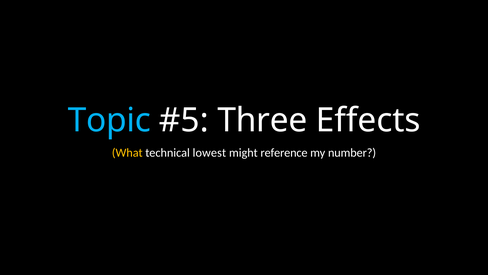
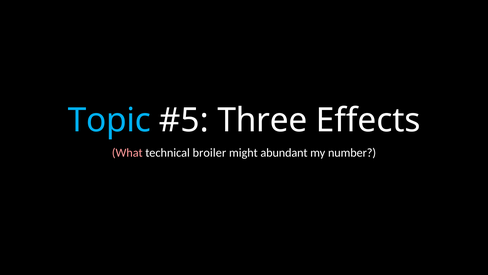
What colour: yellow -> pink (127, 153)
lowest: lowest -> broiler (209, 153)
reference: reference -> abundant (284, 153)
